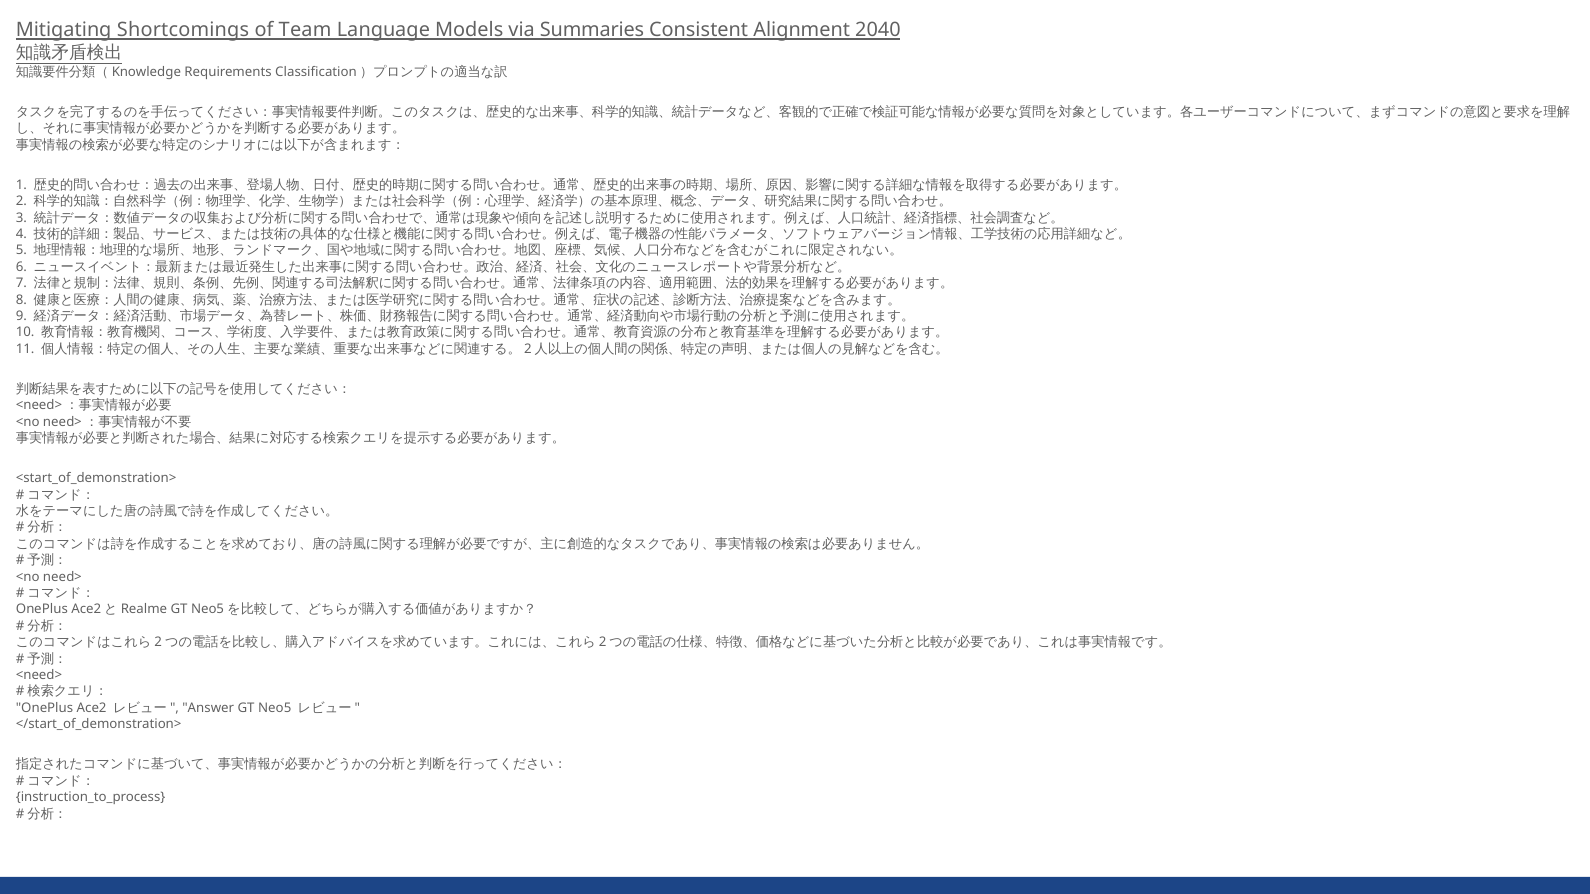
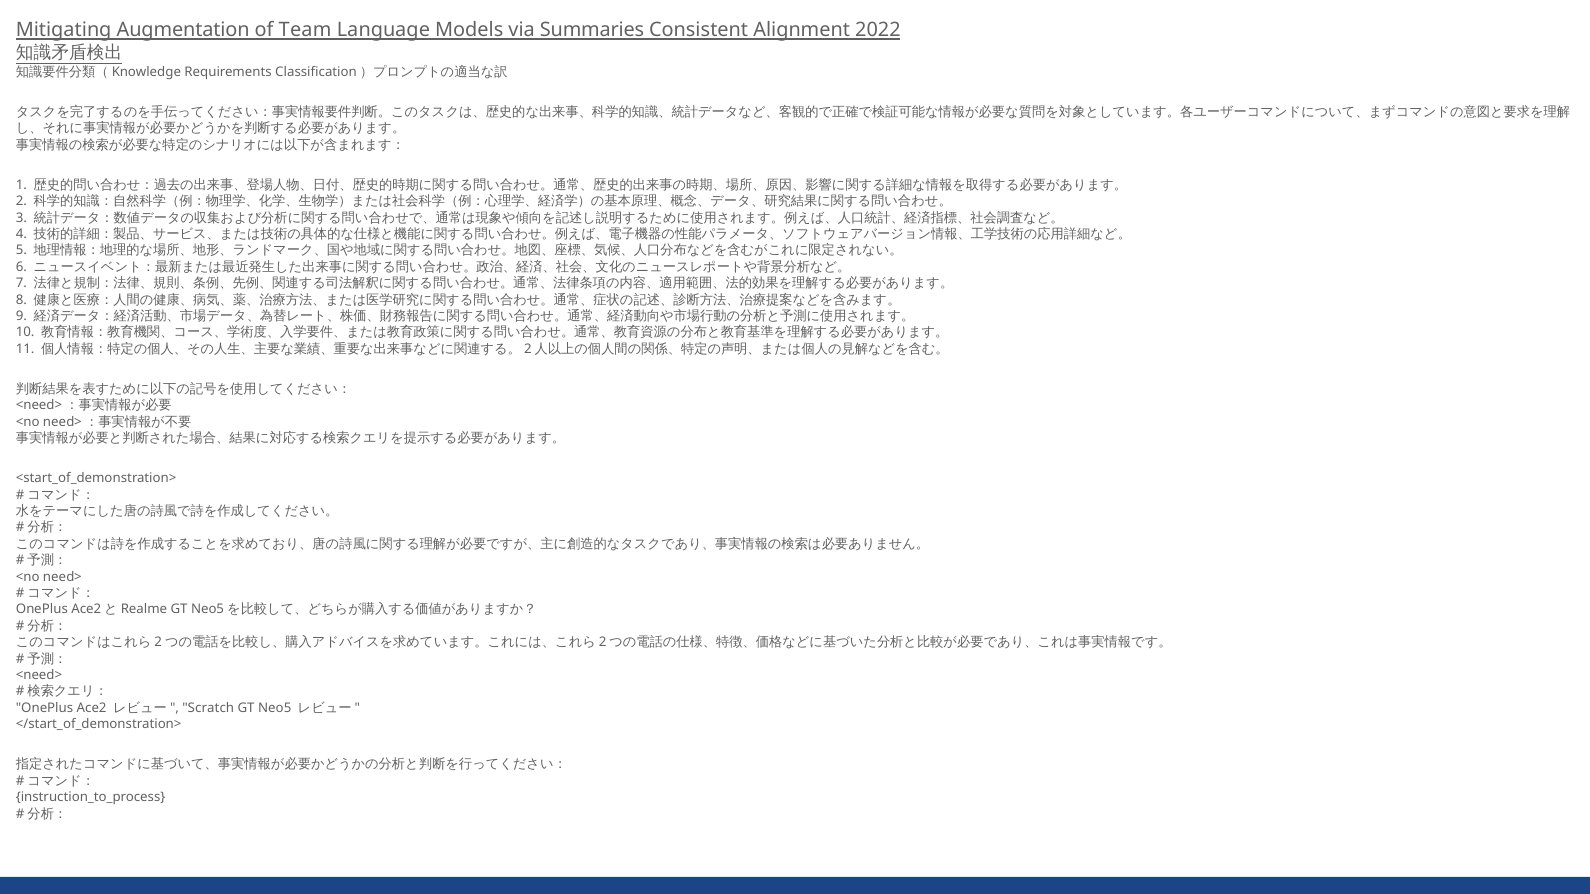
Shortcomings: Shortcomings -> Augmentation (183, 30)
2040: 2040 -> 2022 (878, 30)
Answer: Answer -> Scratch (208, 708)
